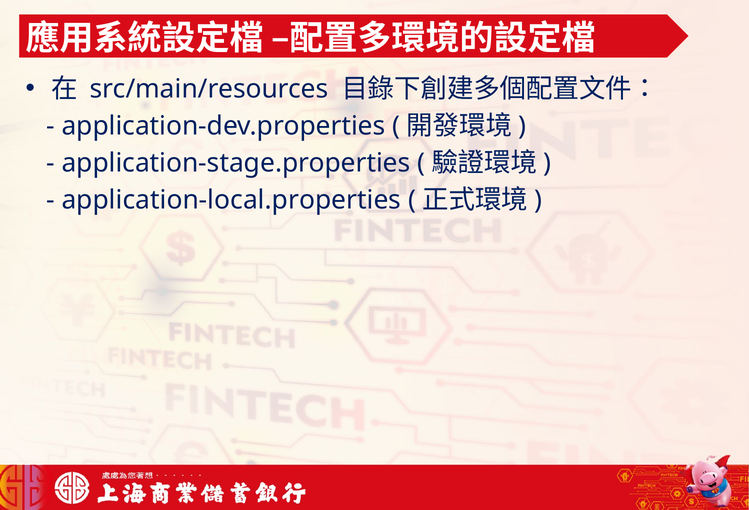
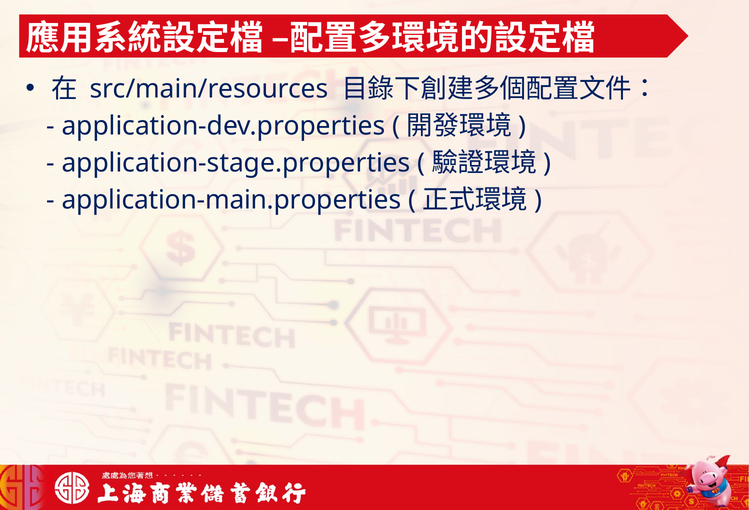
application-local.properties: application-local.properties -> application-main.properties (231, 200)
